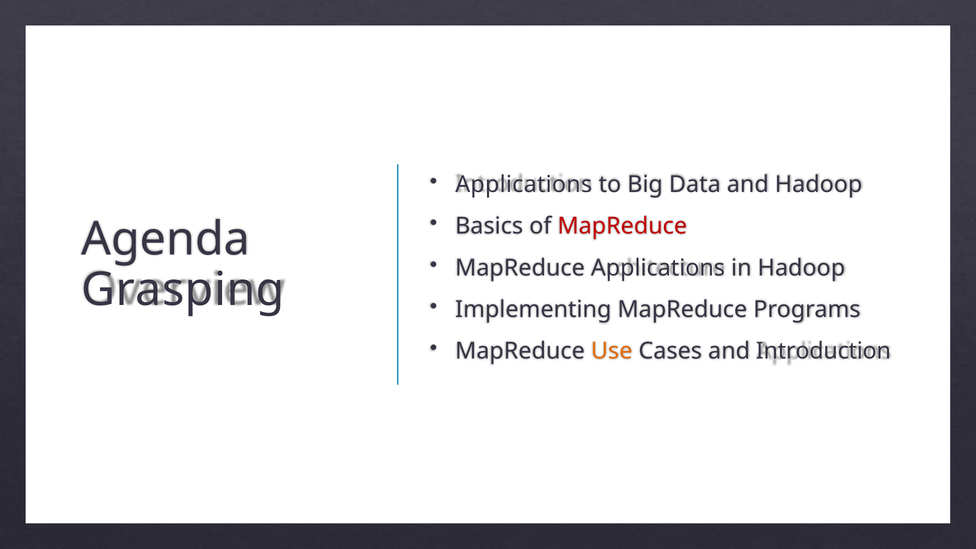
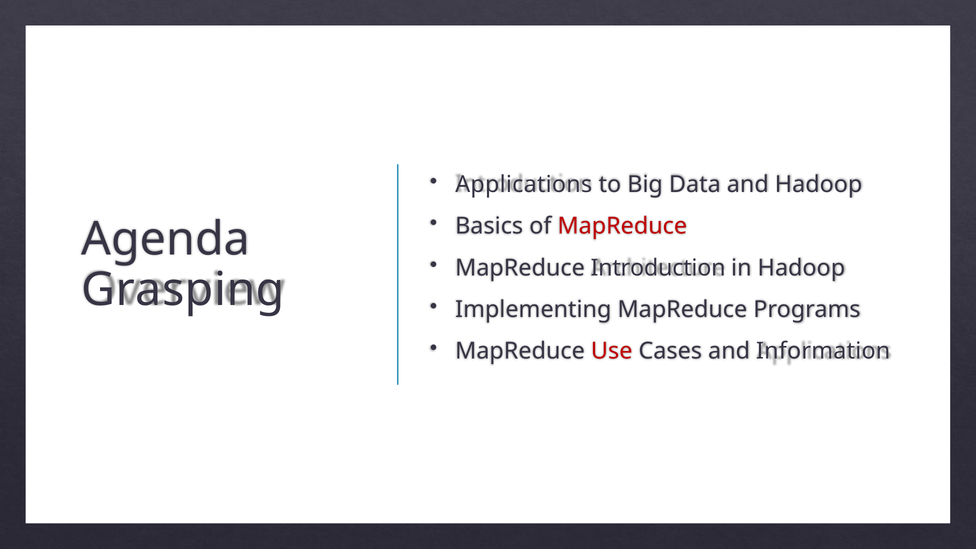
MapReduce Applications: Applications -> Introduction (658, 268)
Use colour: orange -> red (612, 351)
Introduction: Introduction -> Information (823, 351)
